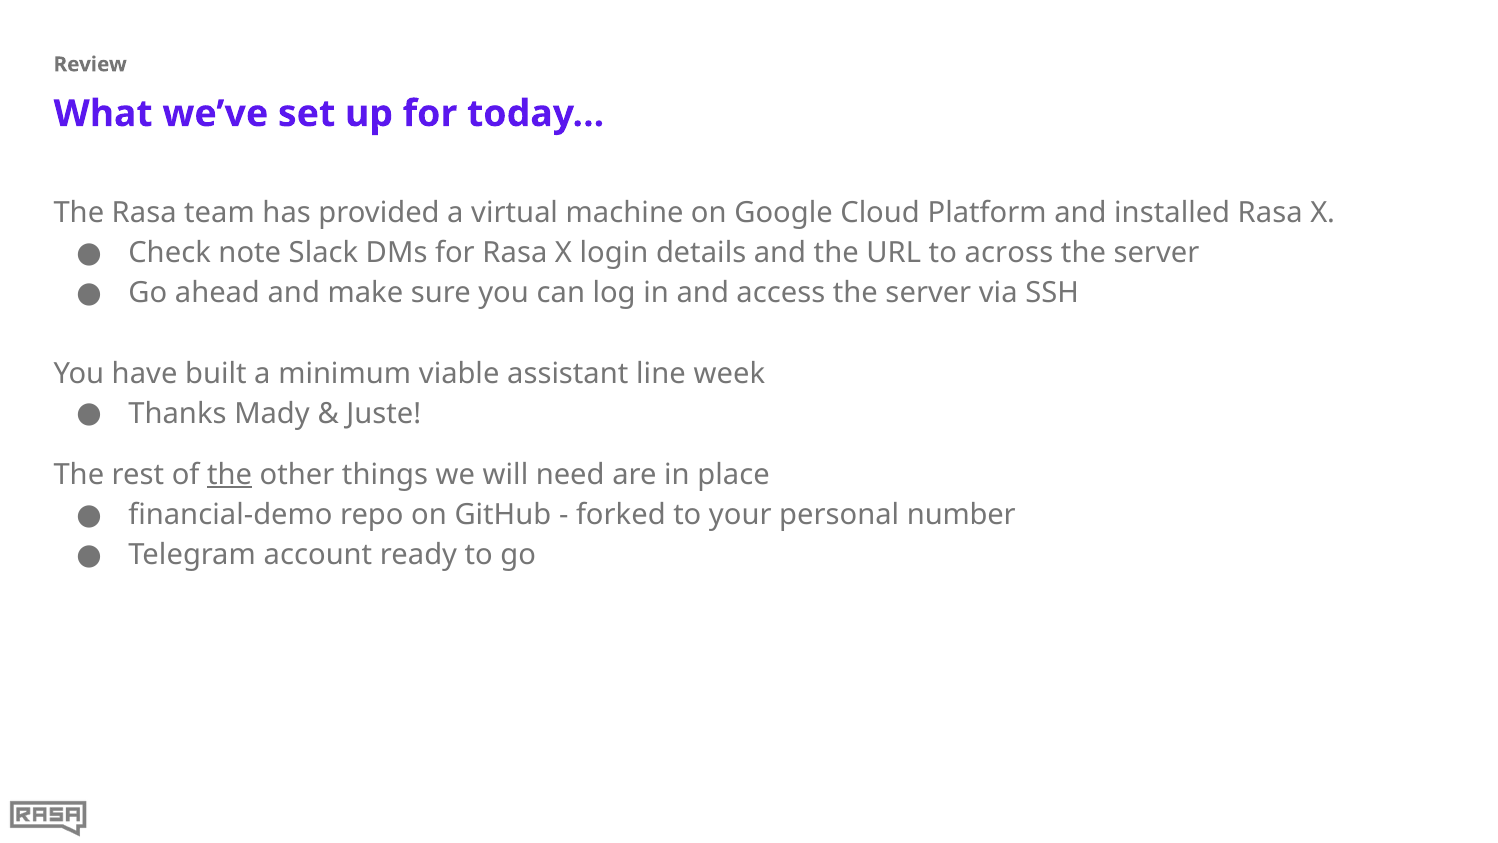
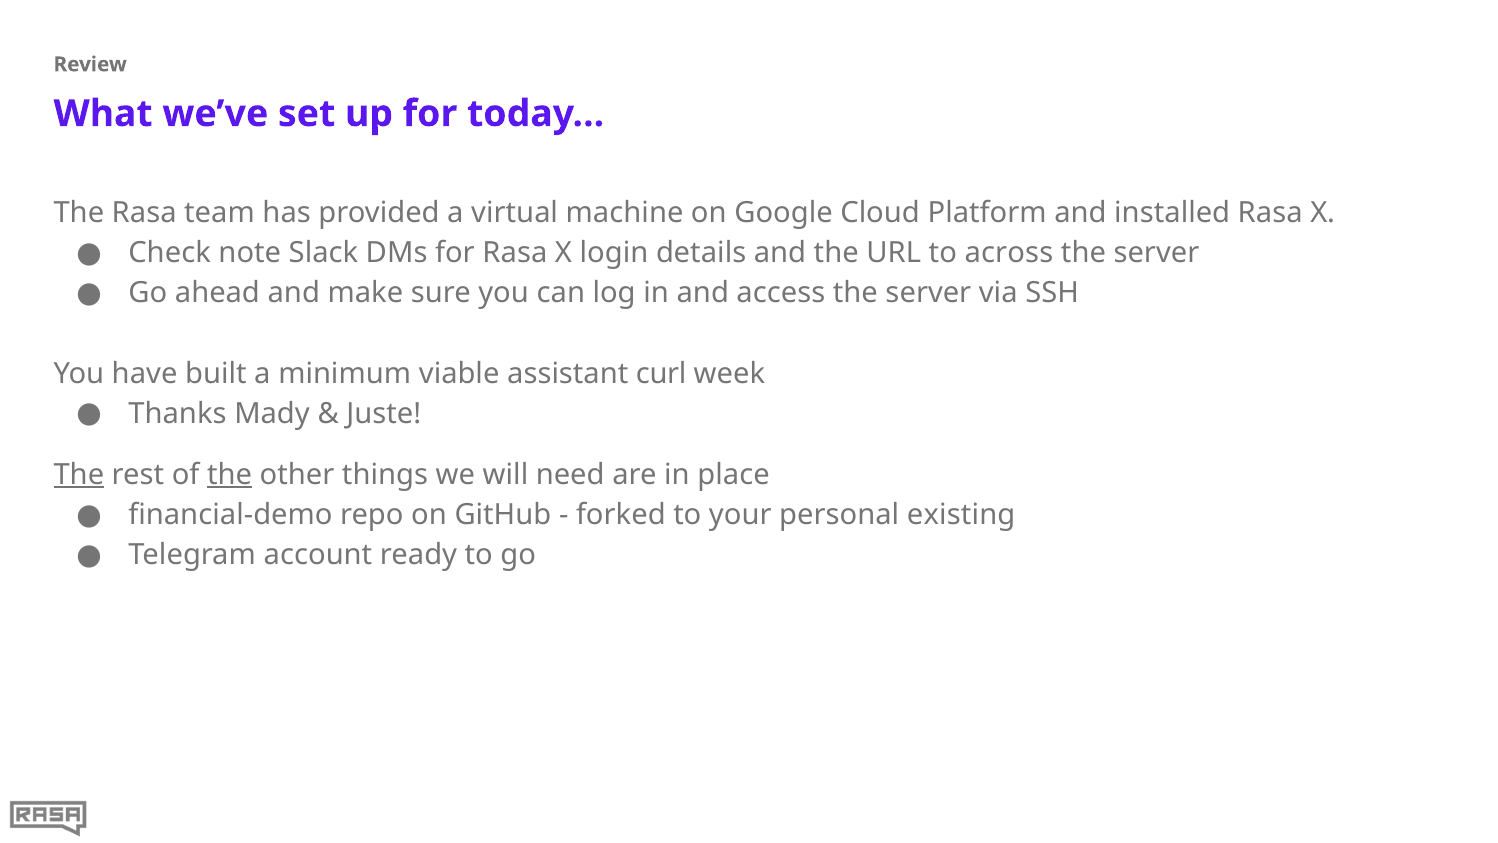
line: line -> curl (661, 373)
The underline: none -> present (79, 475)
number: number -> existing (961, 515)
